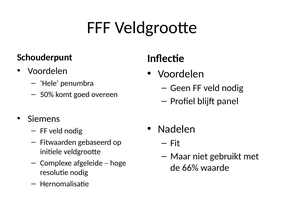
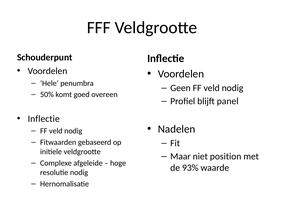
Siemens: Siemens -> Inflectie (44, 119)
gebruikt: gebruikt -> position (226, 156)
66%: 66% -> 93% (190, 168)
